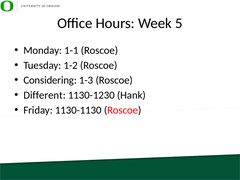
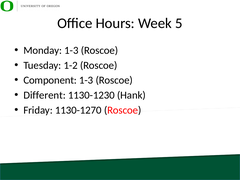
Monday 1-1: 1-1 -> 1-3 (71, 50)
Considering: Considering -> Component (50, 80)
1130-1130: 1130-1130 -> 1130-1270 (78, 110)
